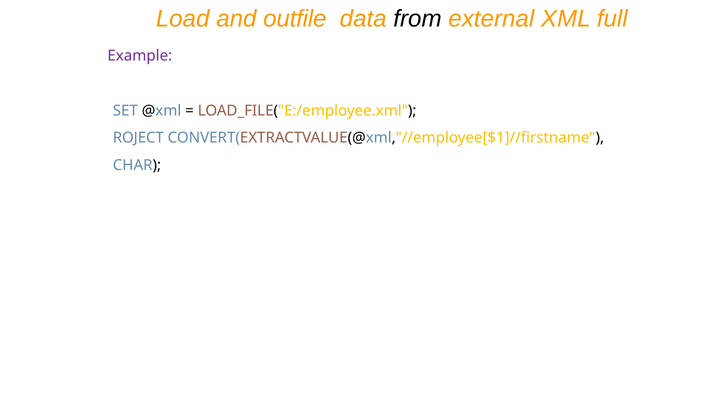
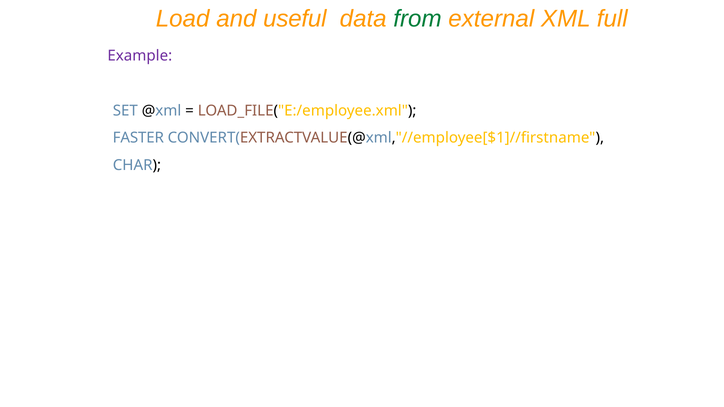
outfile: outfile -> useful (295, 19)
from colour: black -> green (418, 19)
ROJECT: ROJECT -> FASTER (138, 138)
